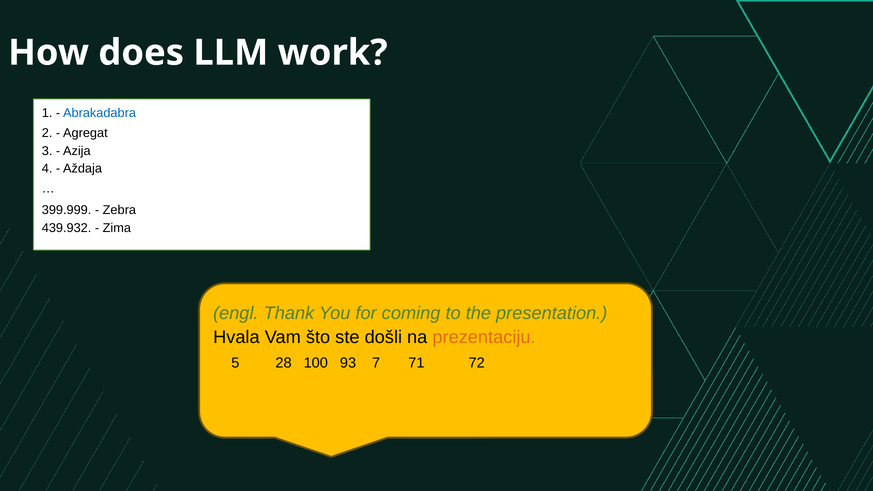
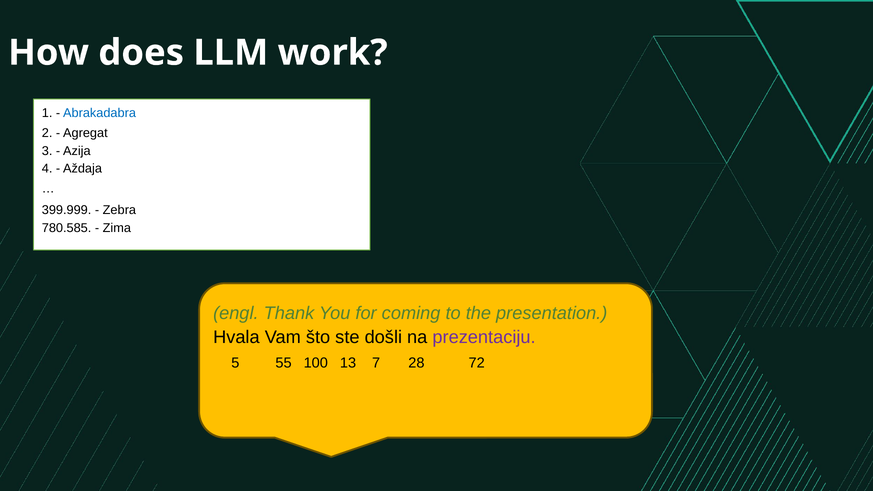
439.932: 439.932 -> 780.585 (67, 228)
prezentaciju colour: orange -> purple (484, 337)
28: 28 -> 55 (284, 363)
93: 93 -> 13 (348, 363)
71: 71 -> 28 (416, 363)
